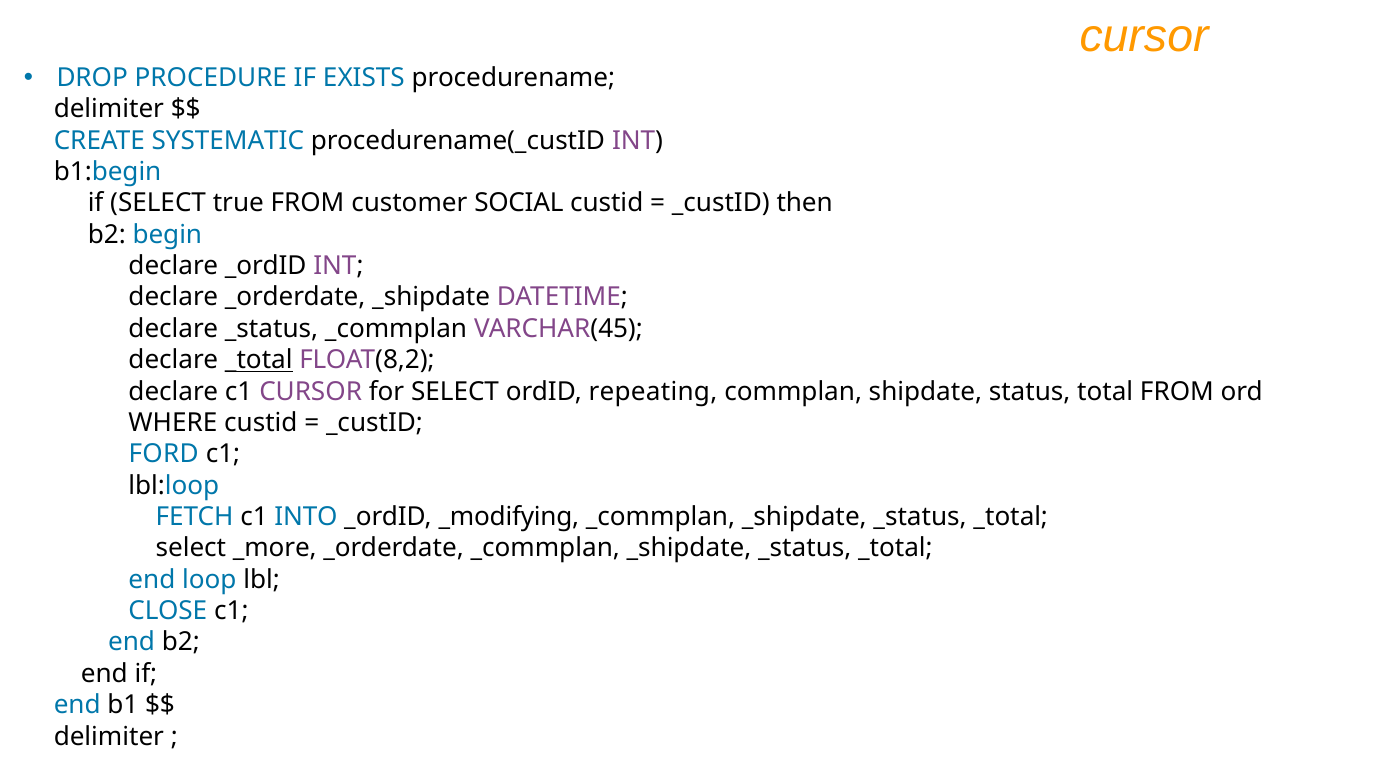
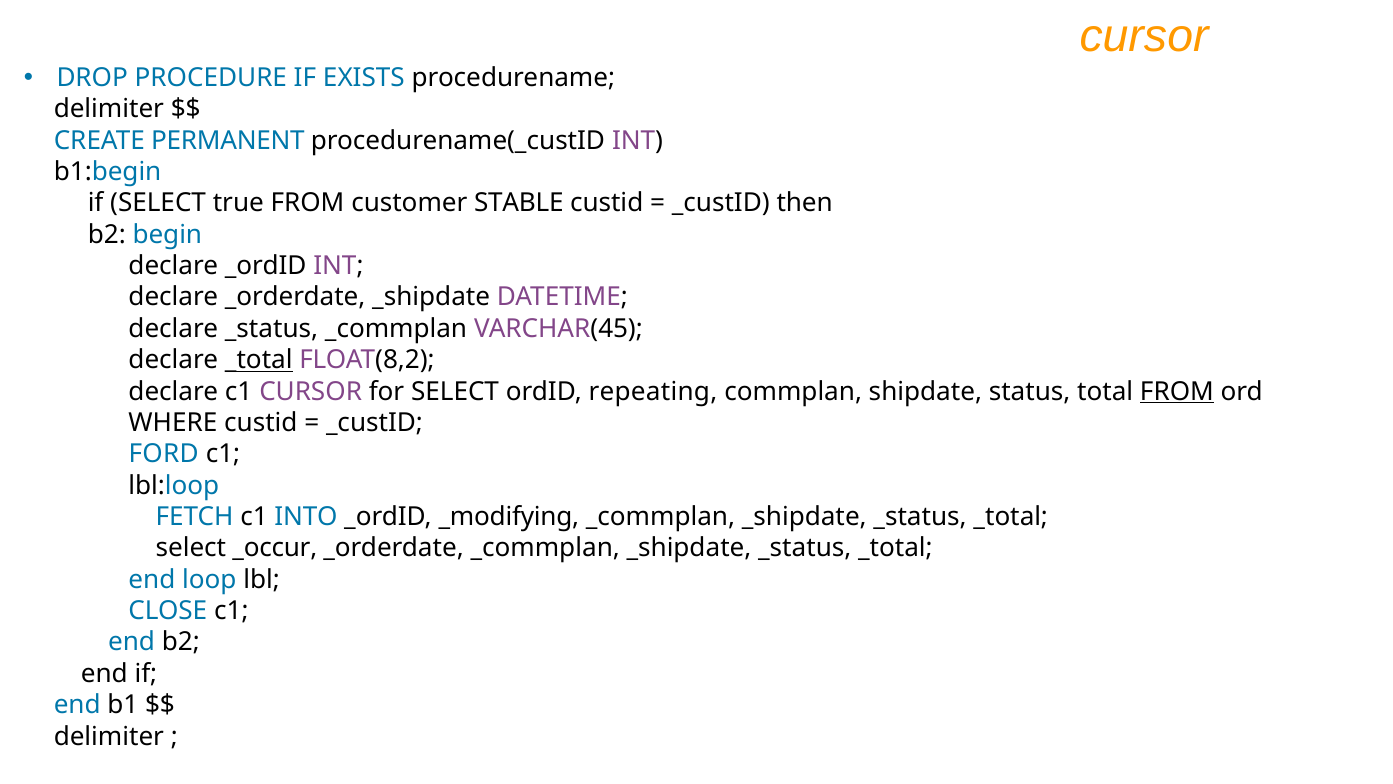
SYSTEMATIC: SYSTEMATIC -> PERMANENT (228, 140)
SOCIAL: SOCIAL -> STABLE (519, 203)
FROM underline: none -> present (1177, 391)
_more: _more -> _occur (275, 548)
